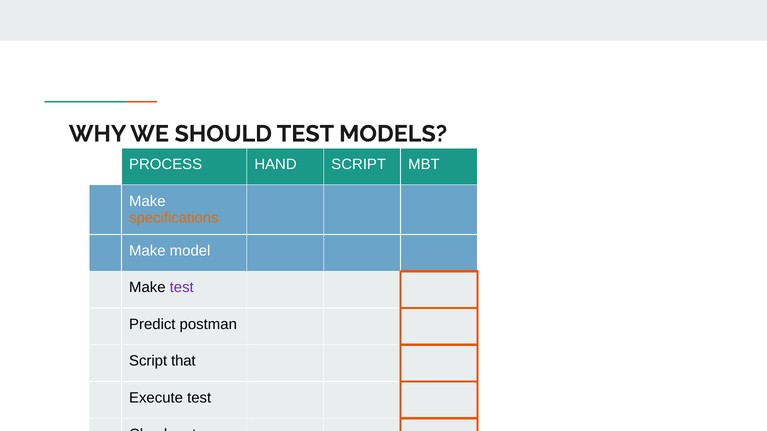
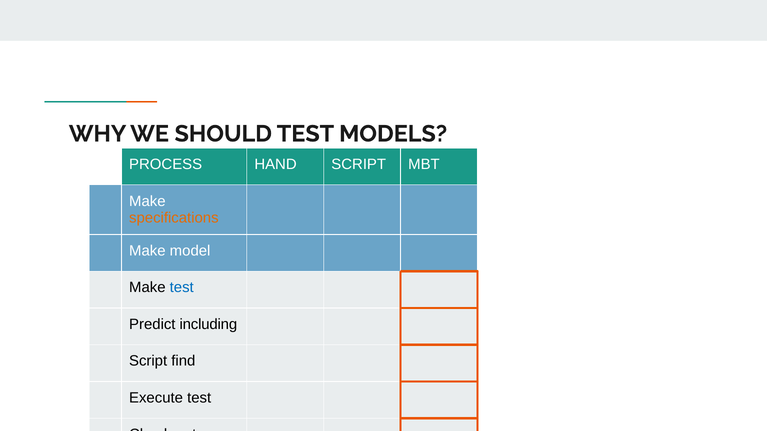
test colour: purple -> blue (182, 288)
postman: postman -> including (208, 325)
that: that -> find (183, 361)
